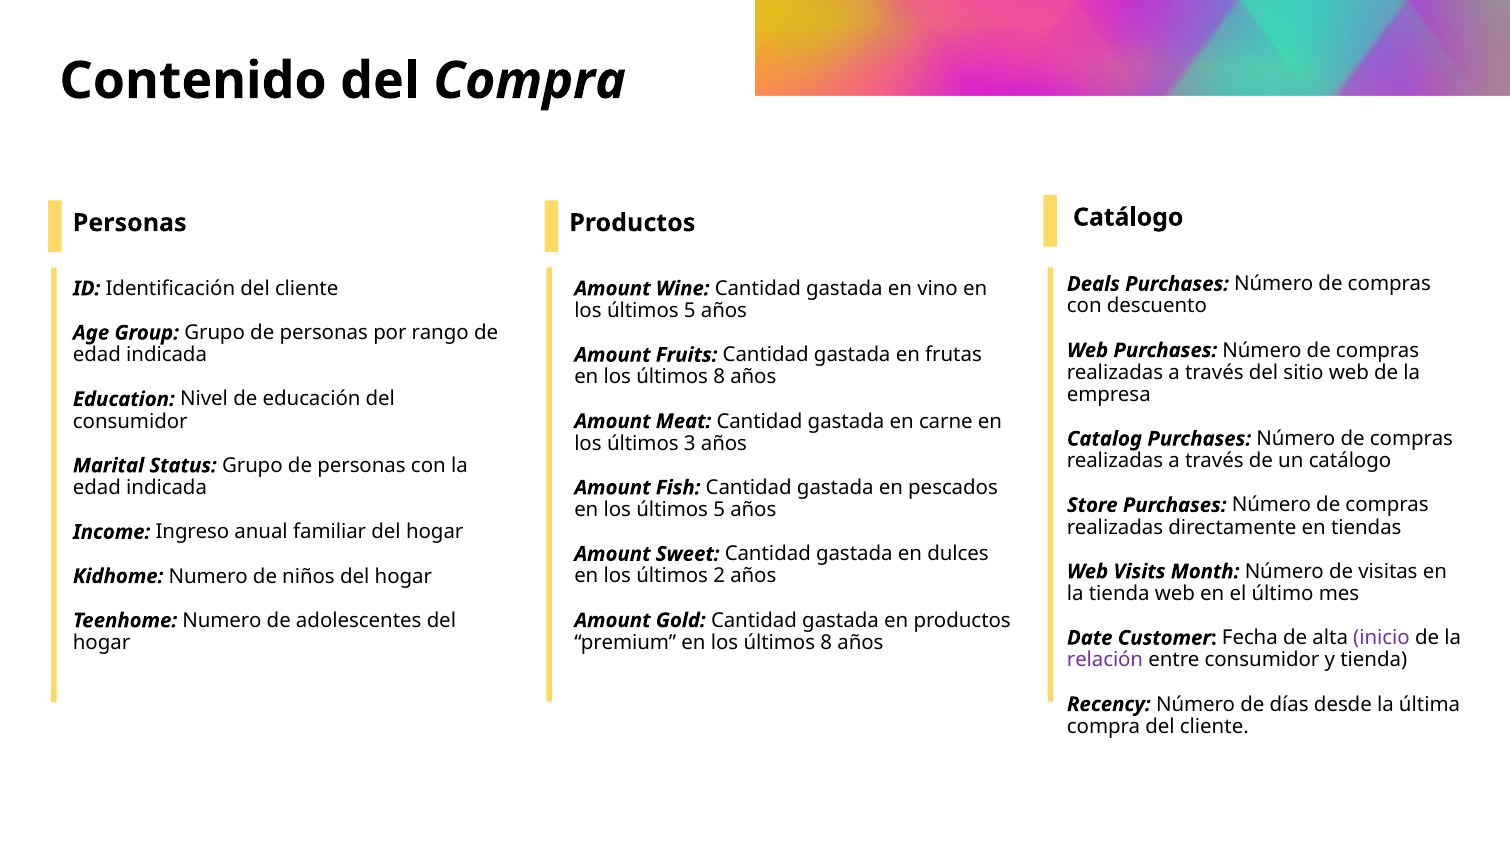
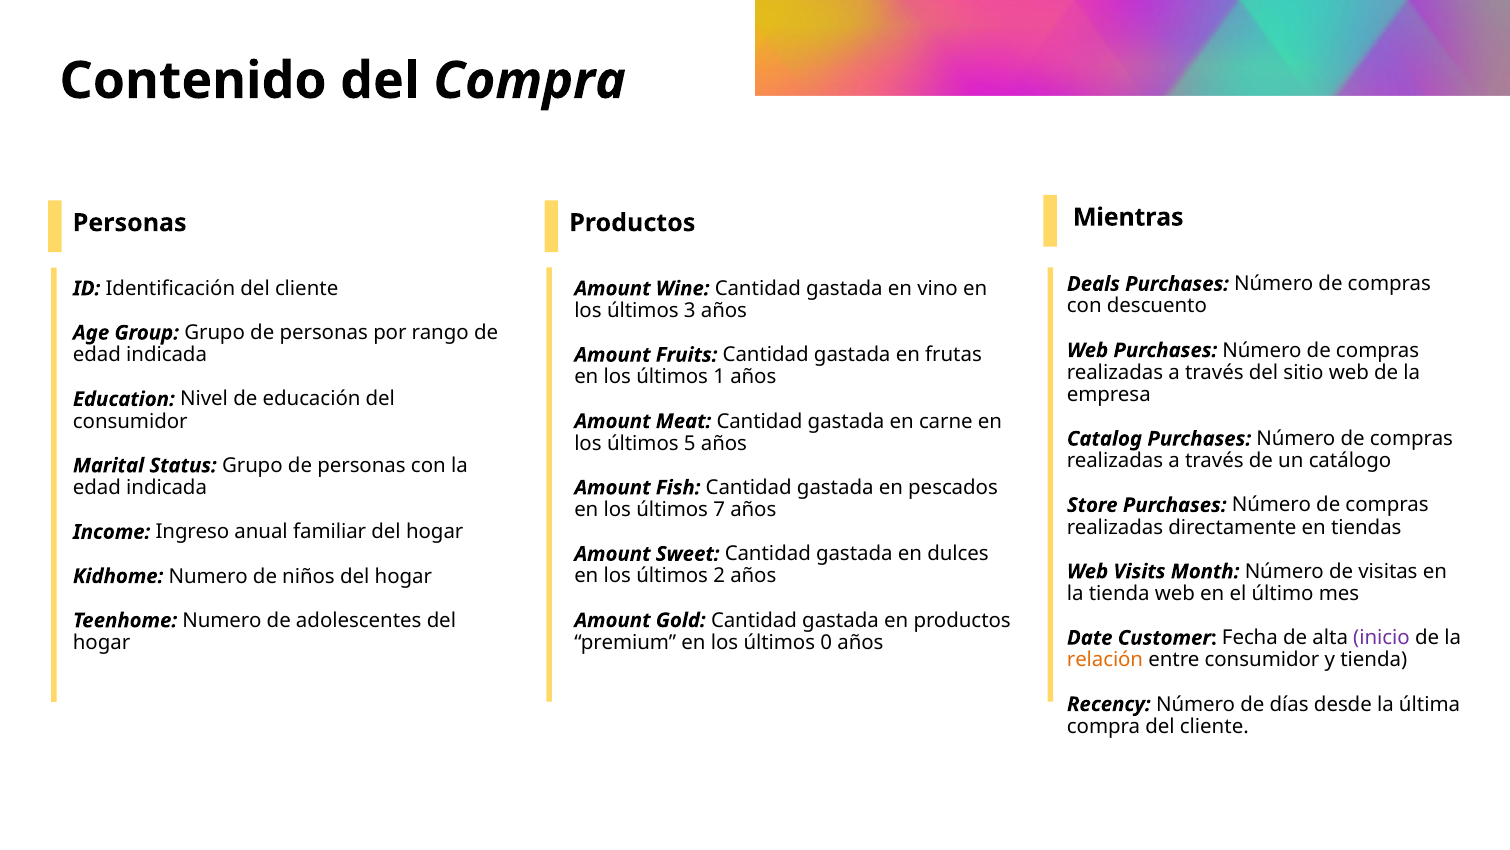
Productos Catálogo: Catálogo -> Mientras (1128, 217)
5: 5 -> 3 (690, 310)
8: 8 -> 1 (719, 377)
3: 3 -> 5 (690, 443)
5: 5 -> 7 (719, 509)
8: 8 -> 0 (826, 642)
relación colour: purple -> orange (1105, 660)
